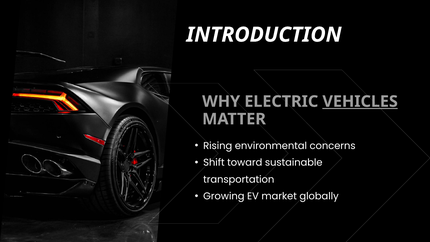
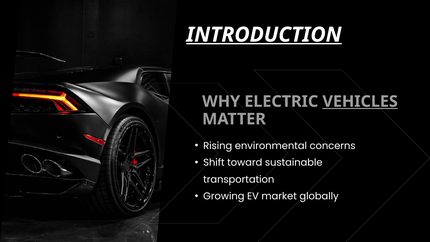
INTRODUCTION underline: none -> present (264, 35)
